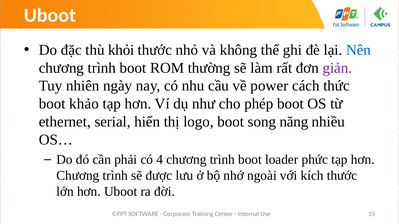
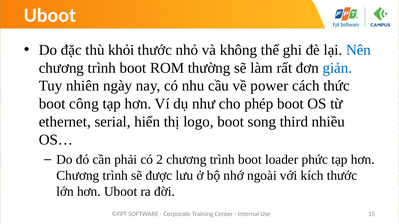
giản colour: purple -> blue (337, 68)
khảo: khảo -> công (84, 104)
năng: năng -> third (294, 122)
4: 4 -> 2 (160, 160)
